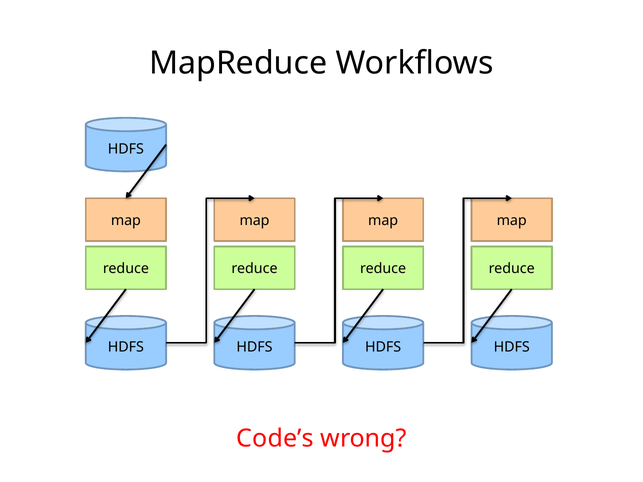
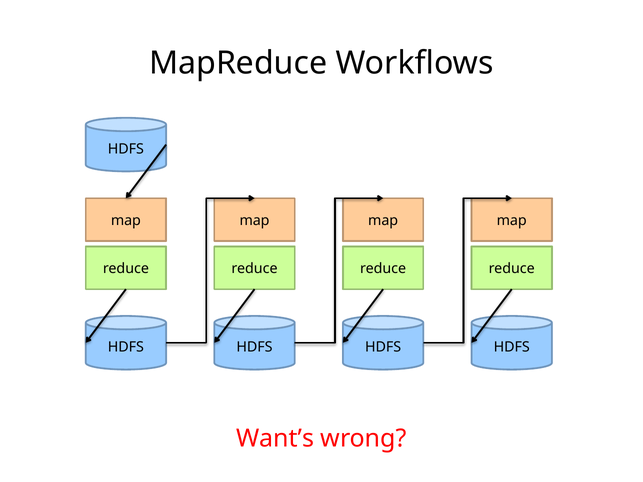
Code’s: Code’s -> Want’s (275, 439)
